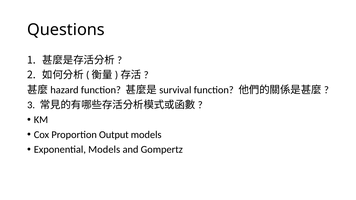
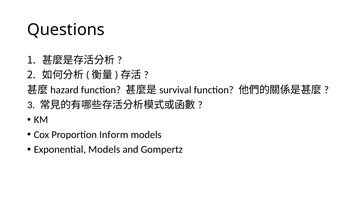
Output: Output -> Inform (114, 135)
